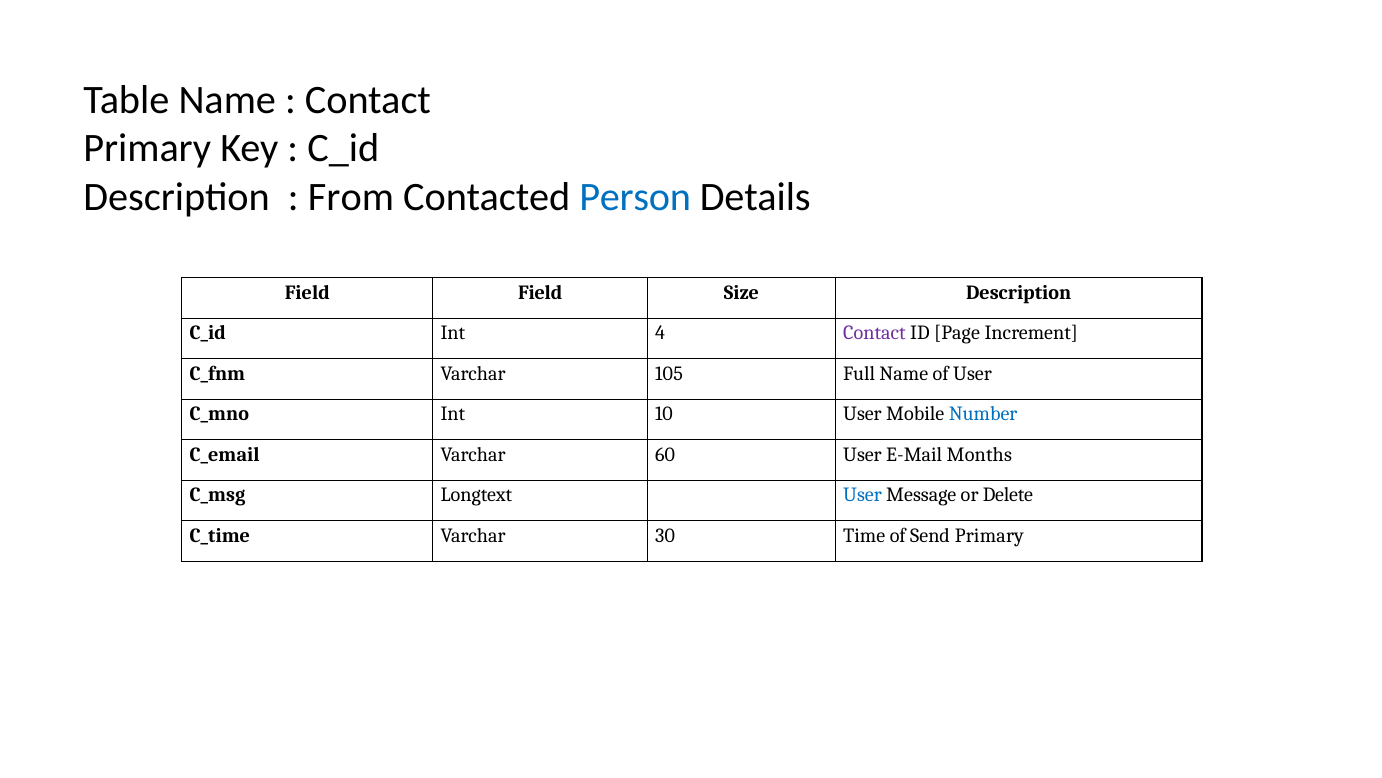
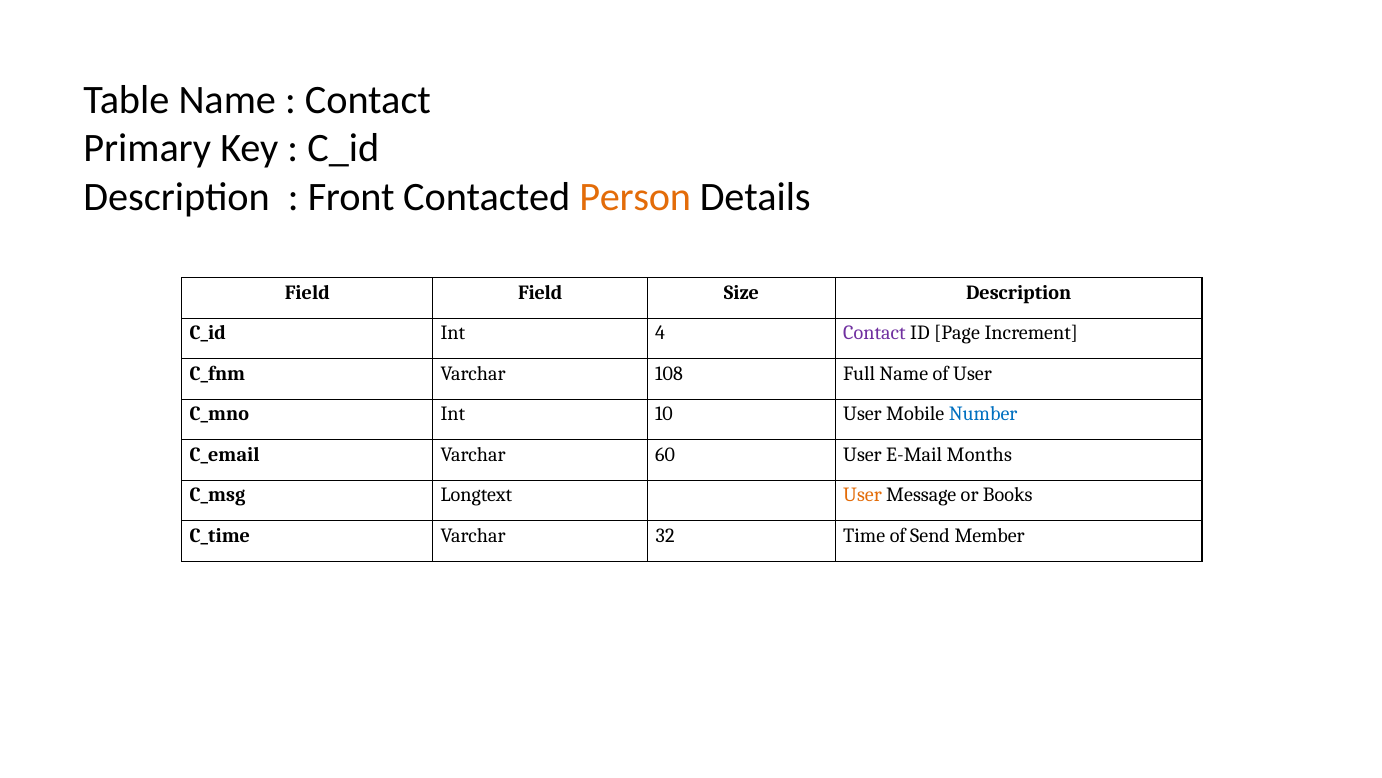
From: From -> Front (351, 197)
Person colour: blue -> orange (635, 197)
105: 105 -> 108 (669, 373)
User colour: blue -> orange (862, 495)
Delete: Delete -> Books (1008, 495)
30: 30 -> 32 (665, 535)
Send Primary: Primary -> Member (990, 535)
